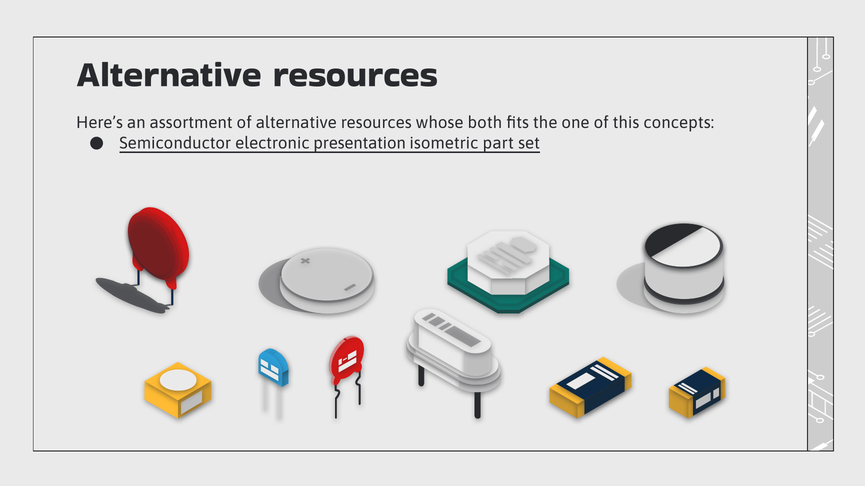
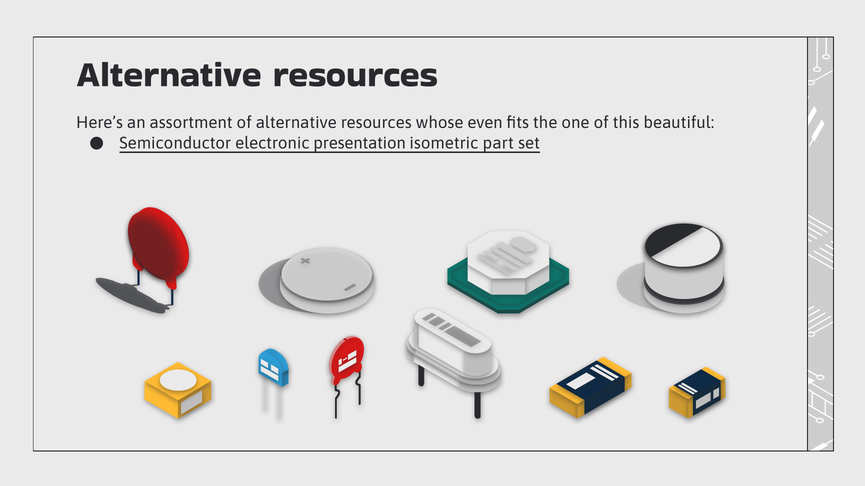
both: both -> even (485, 123)
concepts: concepts -> beautiful (679, 123)
